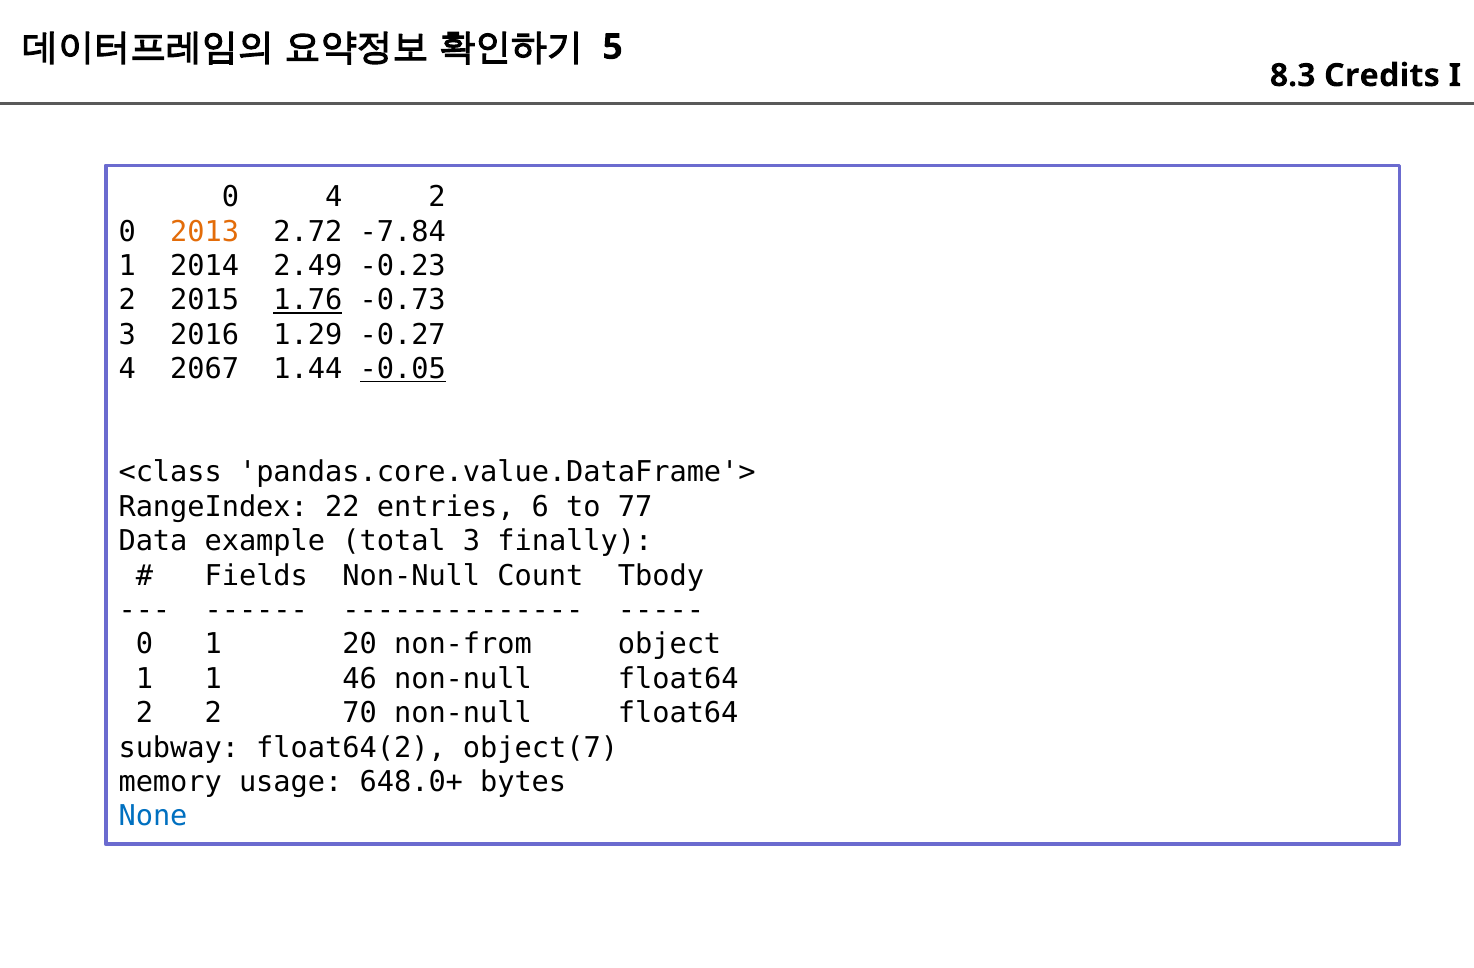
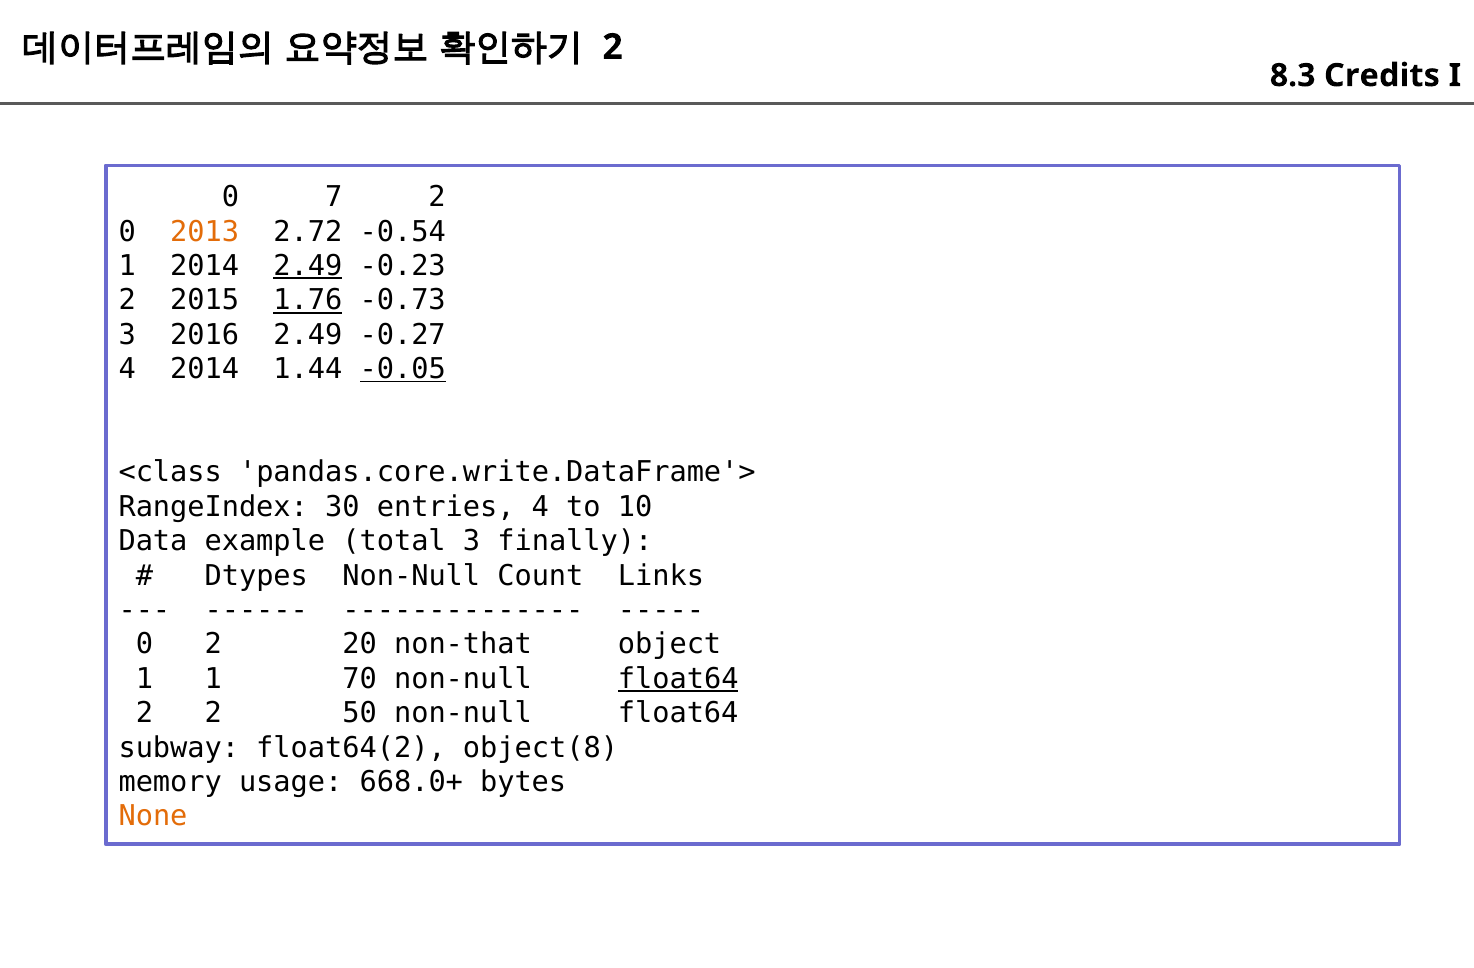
5: 5 -> 2 (613, 47)
0 4: 4 -> 7 (334, 197)
-7.84: -7.84 -> -0.54 (403, 232)
2.49 underline: none -> present (308, 266)
2016 1.29: 1.29 -> 2.49 (308, 335)
4 2067: 2067 -> 2014 (205, 369)
pandas.core.value.DataFrame'>: pandas.core.value.DataFrame'> -> pandas.core.write.DataFrame'> (497, 472)
22: 22 -> 30 (342, 507)
entries 6: 6 -> 4 (540, 507)
77: 77 -> 10 (635, 507)
Fields: Fields -> Dtypes (256, 576)
Tbody: Tbody -> Links (661, 576)
0 1: 1 -> 2 (213, 645)
non-from: non-from -> non-that (463, 645)
46: 46 -> 70 (360, 679)
float64 underline: none -> present (678, 679)
70: 70 -> 50 (360, 713)
object(7: object(7 -> object(8 (540, 748)
648.0+: 648.0+ -> 668.0+ (411, 782)
None colour: blue -> orange (153, 817)
